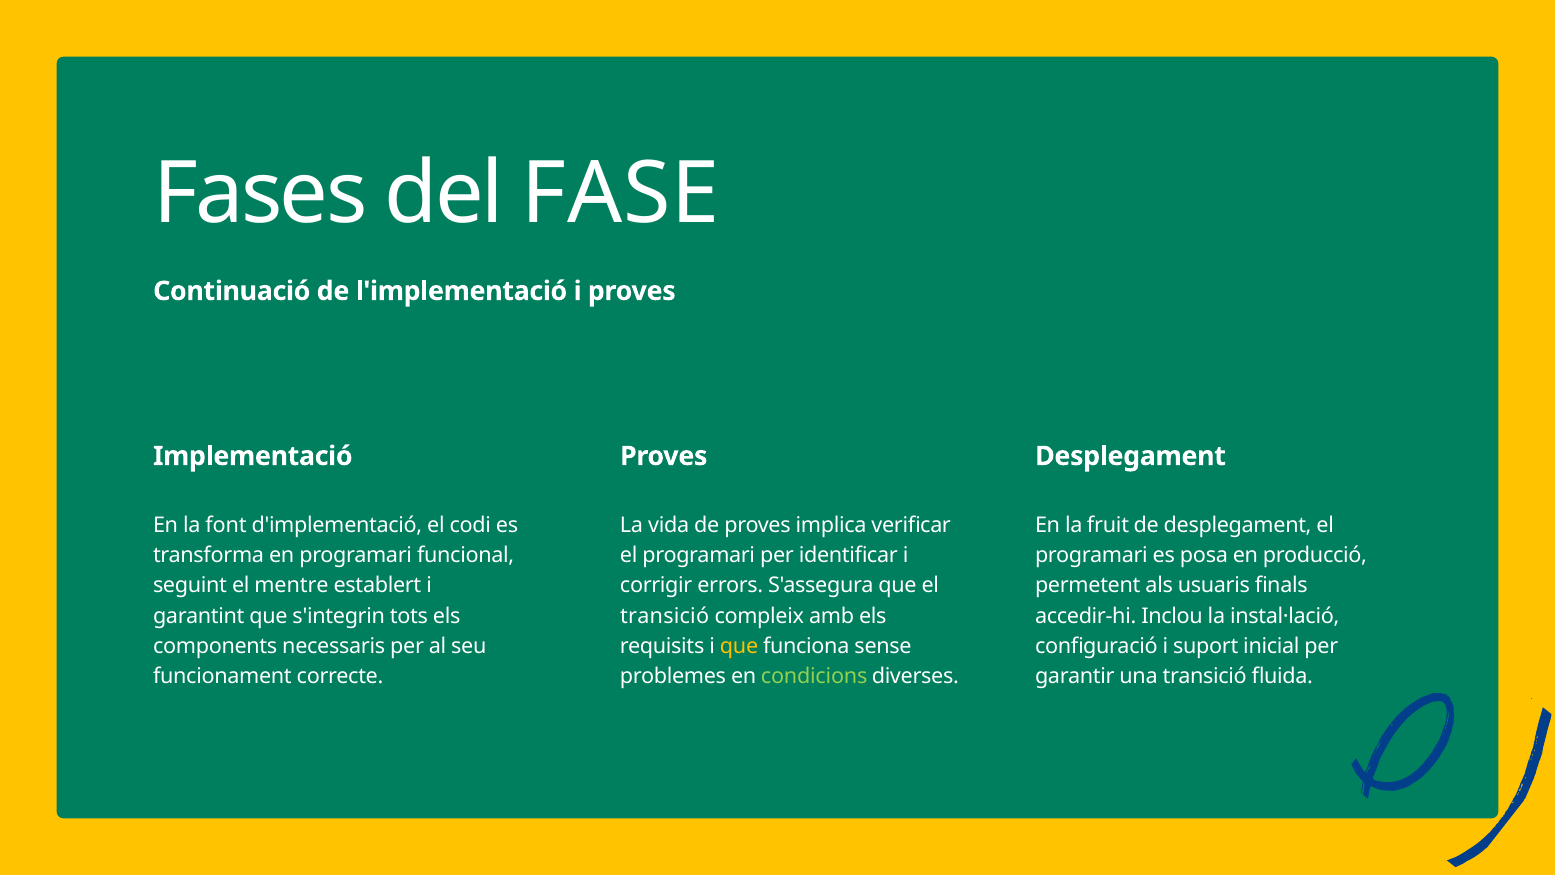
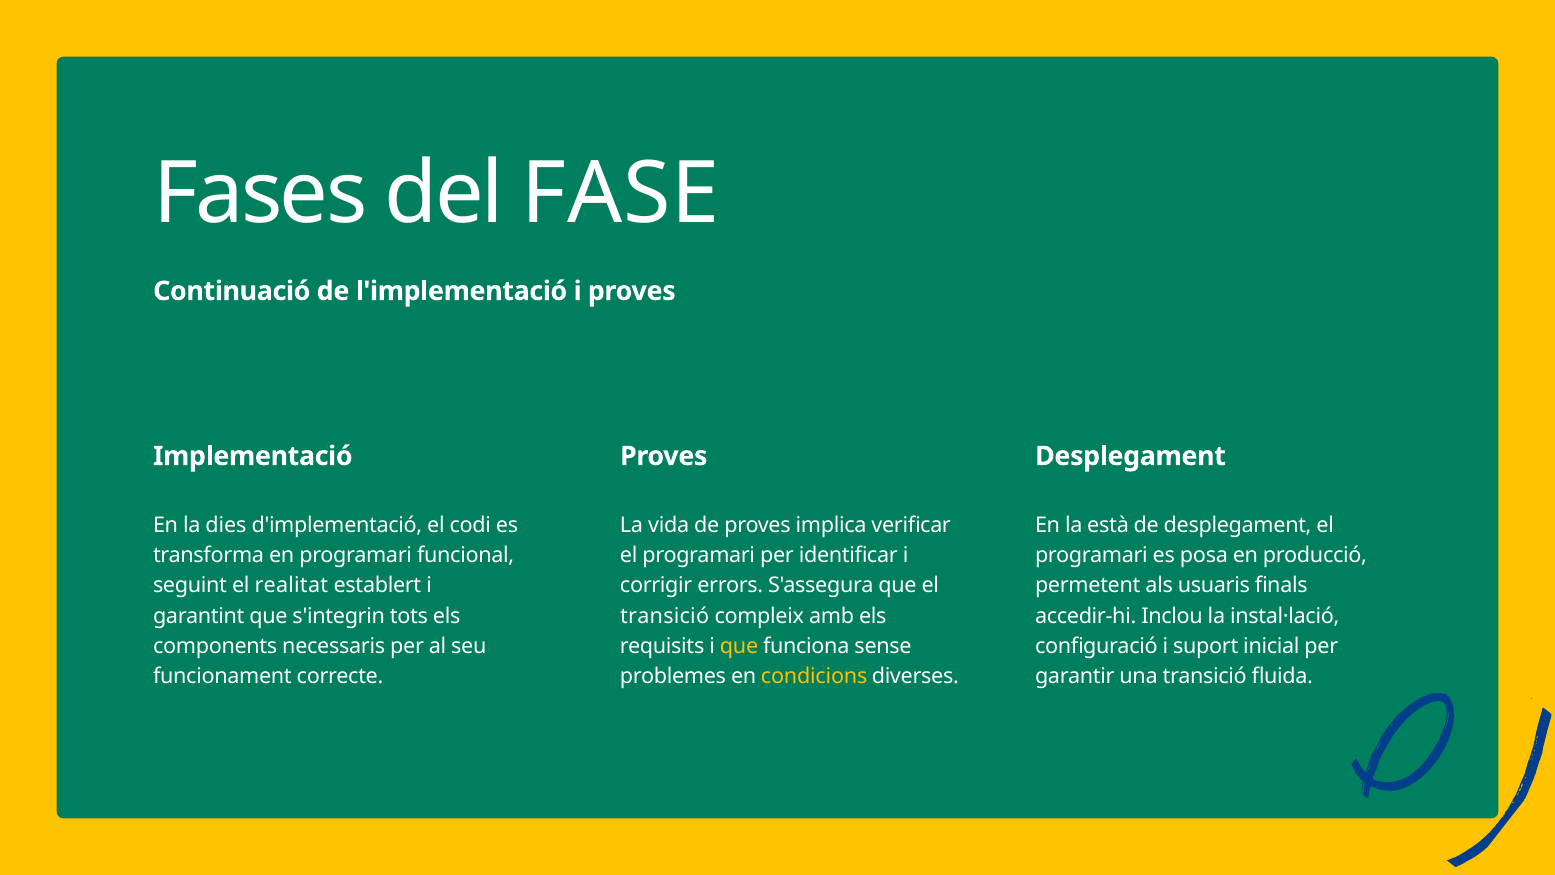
font: font -> dies (226, 525)
fruit: fruit -> està (1108, 525)
mentre: mentre -> realitat (291, 585)
condicions colour: light green -> yellow (814, 676)
